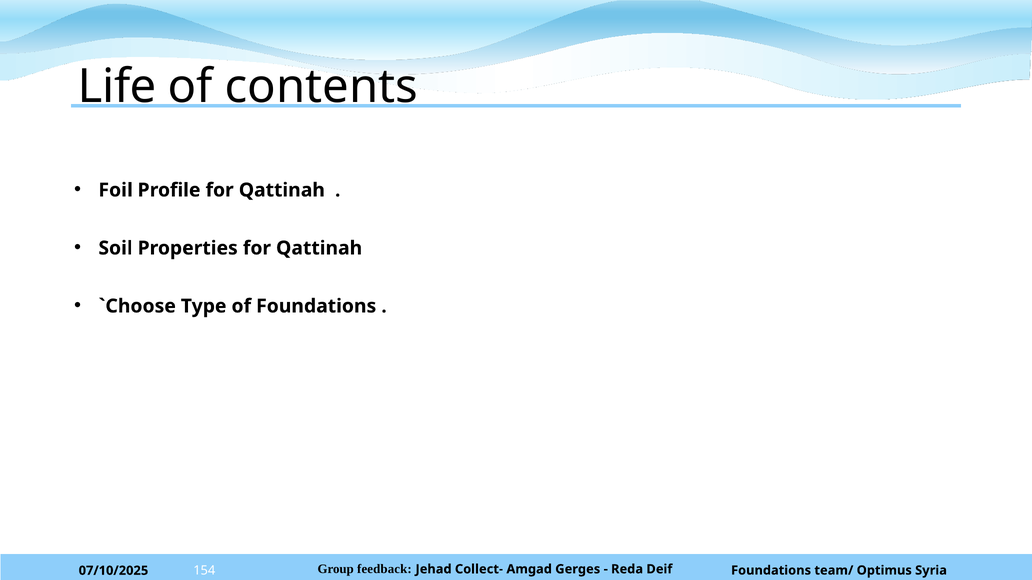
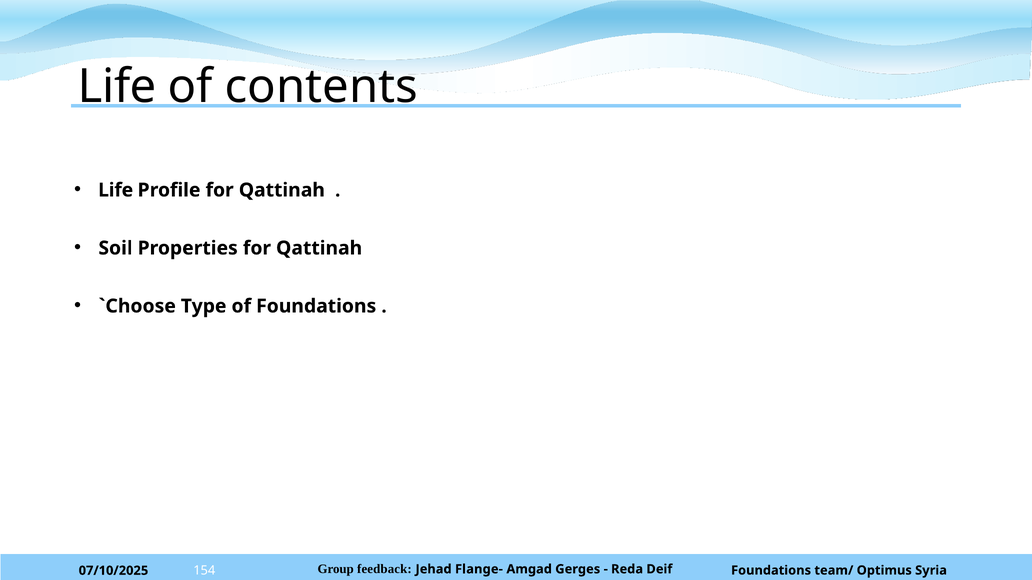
Foil: Foil -> Life (116, 190)
Collect-: Collect- -> Flange- (479, 570)
